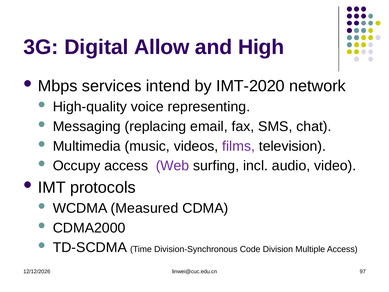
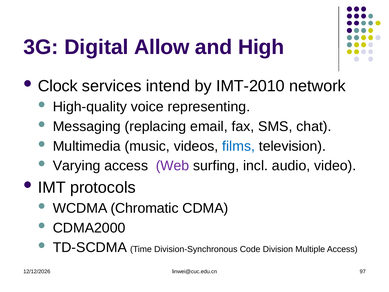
Mbps: Mbps -> Clock (58, 86)
IMT-2020: IMT-2020 -> IMT-2010 (250, 86)
films colour: purple -> blue (239, 146)
Occupy: Occupy -> Varying (77, 166)
Measured: Measured -> Chromatic (145, 208)
